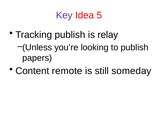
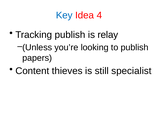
Key colour: purple -> blue (64, 15)
5: 5 -> 4 (99, 15)
remote: remote -> thieves (67, 71)
someday: someday -> specialist (131, 71)
